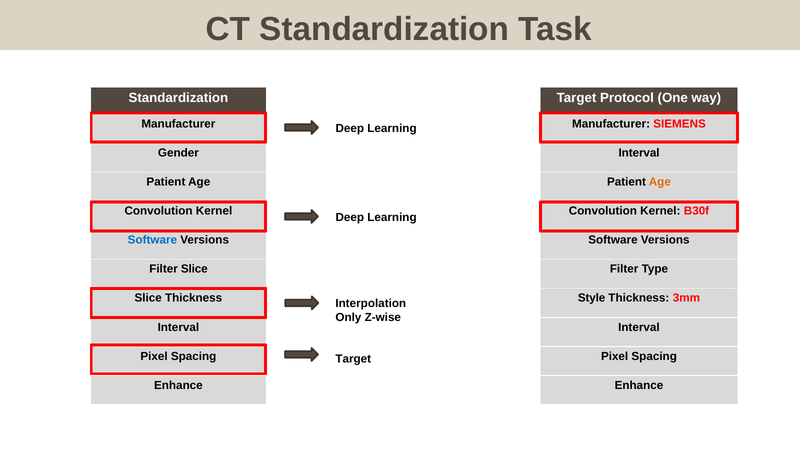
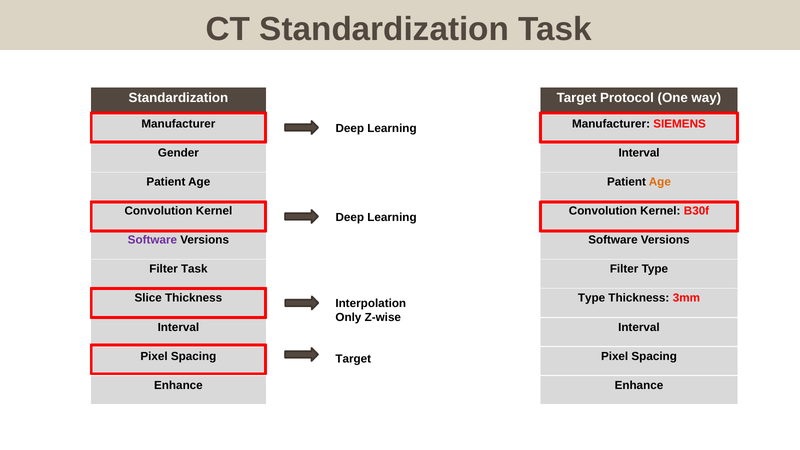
Software colour: blue -> purple (152, 240)
Filter Slice: Slice -> Task (194, 269)
Style: Style -> Type (592, 298)
